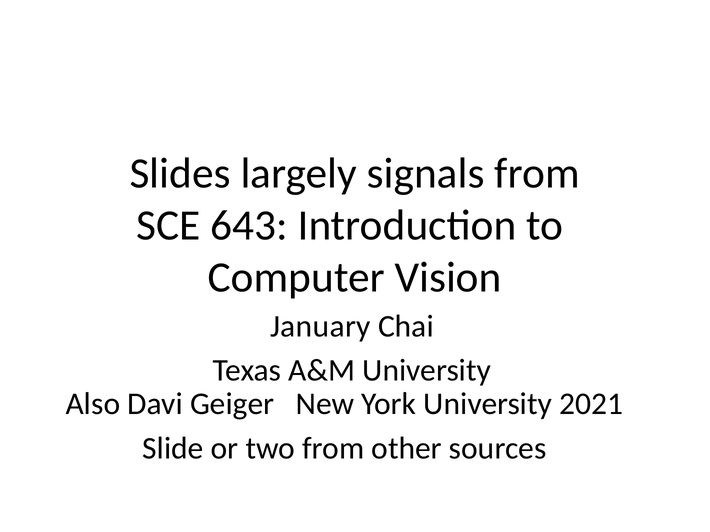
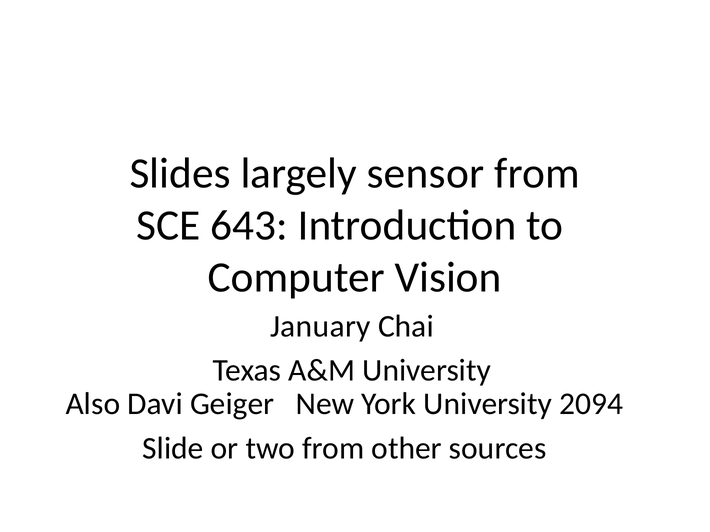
signals: signals -> sensor (426, 173)
2021: 2021 -> 2094 (591, 404)
